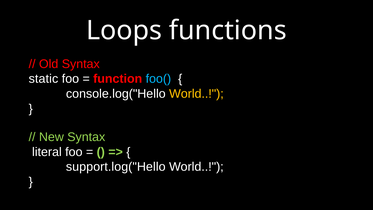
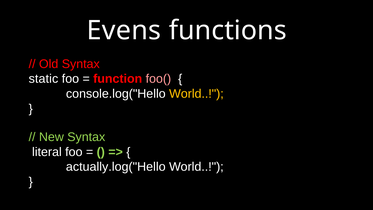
Loops: Loops -> Evens (124, 31)
foo( colour: light blue -> pink (158, 79)
support.log("Hello: support.log("Hello -> actually.log("Hello (116, 167)
